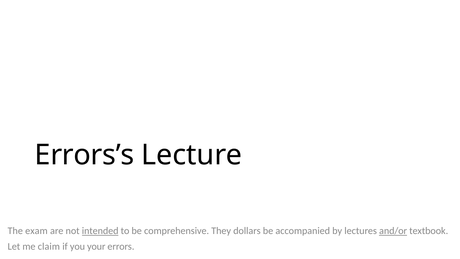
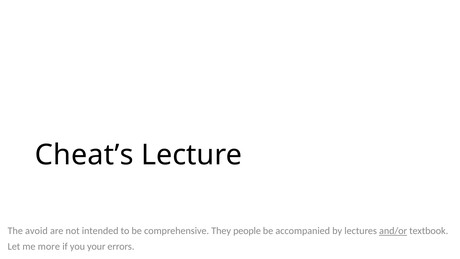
Errors’s: Errors’s -> Cheat’s (84, 155)
exam: exam -> avoid (36, 231)
intended underline: present -> none (100, 231)
dollars: dollars -> people (247, 231)
claim: claim -> more (49, 246)
